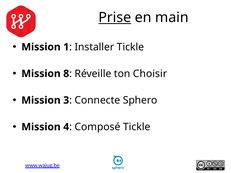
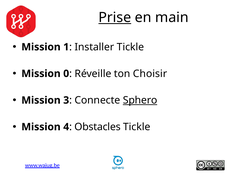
8: 8 -> 0 (66, 74)
Sphero underline: none -> present (140, 100)
Composé: Composé -> Obstacles (98, 127)
